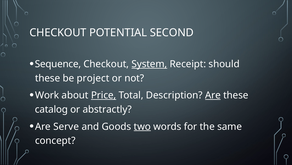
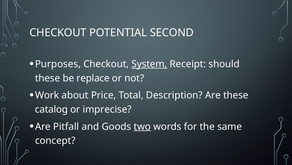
Sequence: Sequence -> Purposes (58, 64)
project: project -> replace (93, 78)
Price underline: present -> none (104, 95)
Are underline: present -> none (213, 95)
abstractly: abstractly -> imprecise (107, 109)
Serve: Serve -> Pitfall (66, 126)
